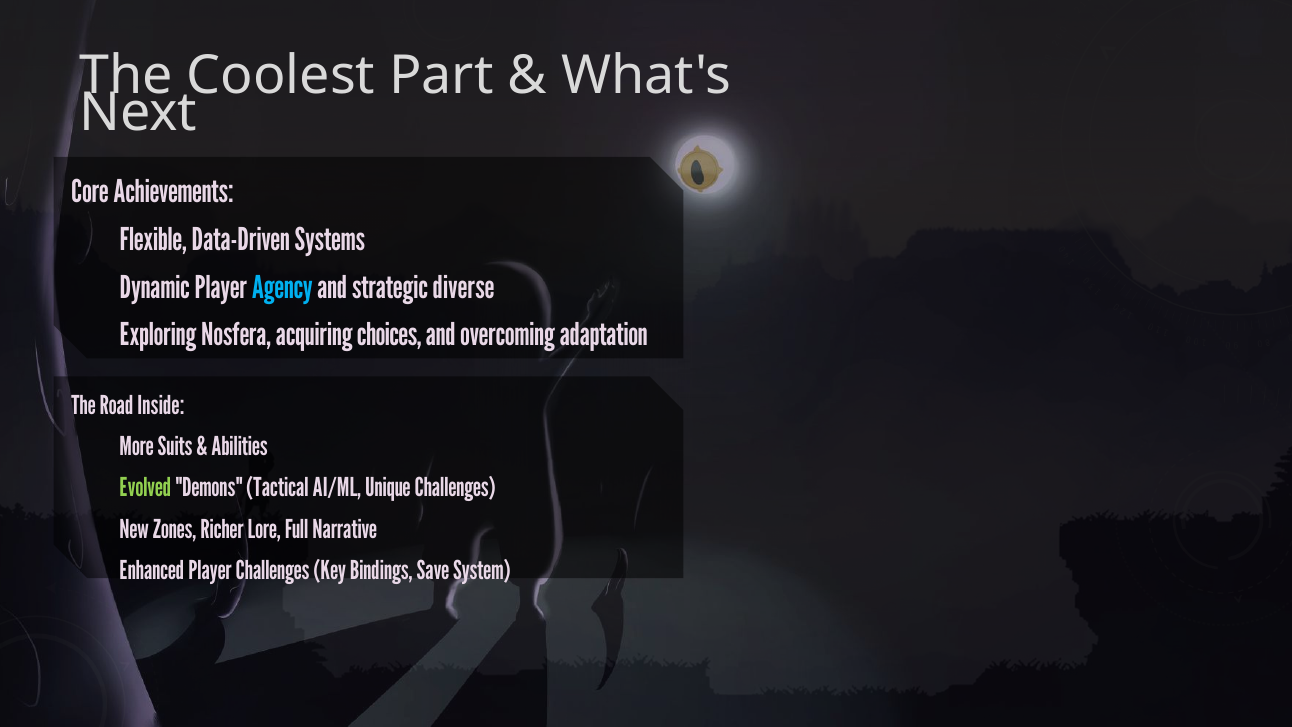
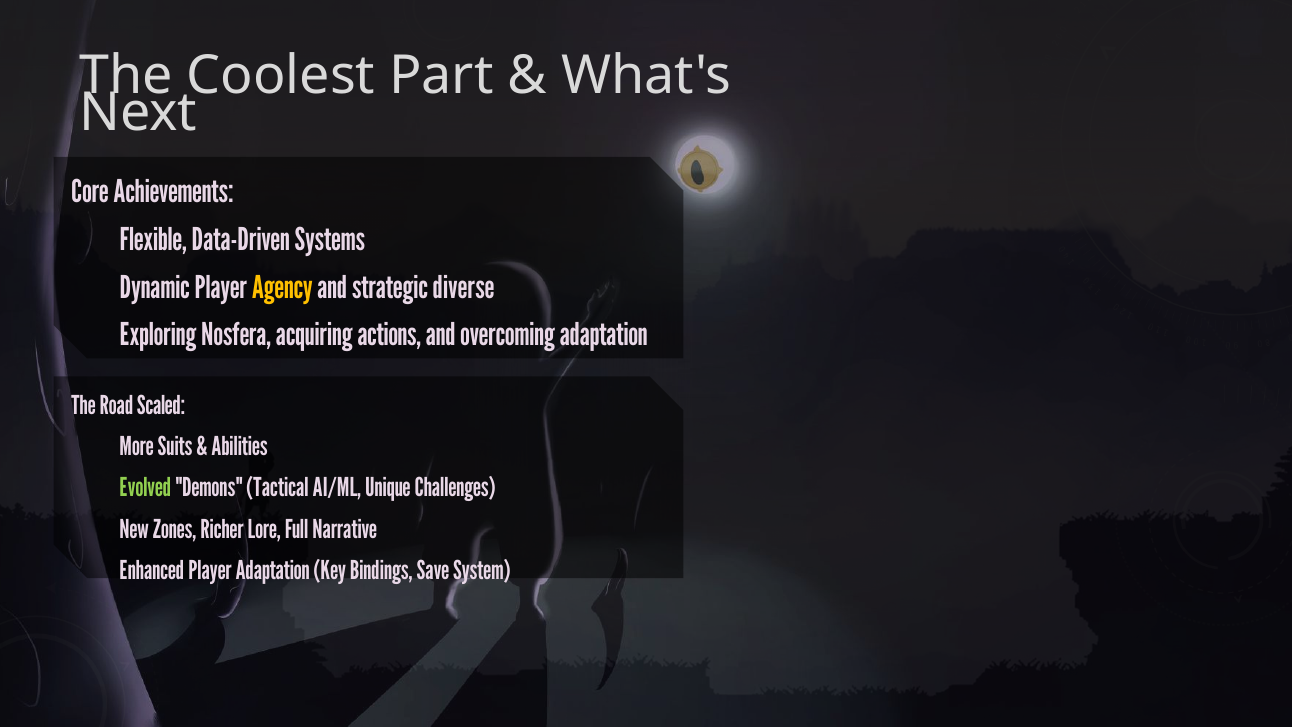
Agency colour: light blue -> yellow (282, 288)
choices: choices -> actions (389, 335)
Inside: Inside -> Scaled (161, 406)
Player Challenges: Challenges -> Adaptation (273, 571)
